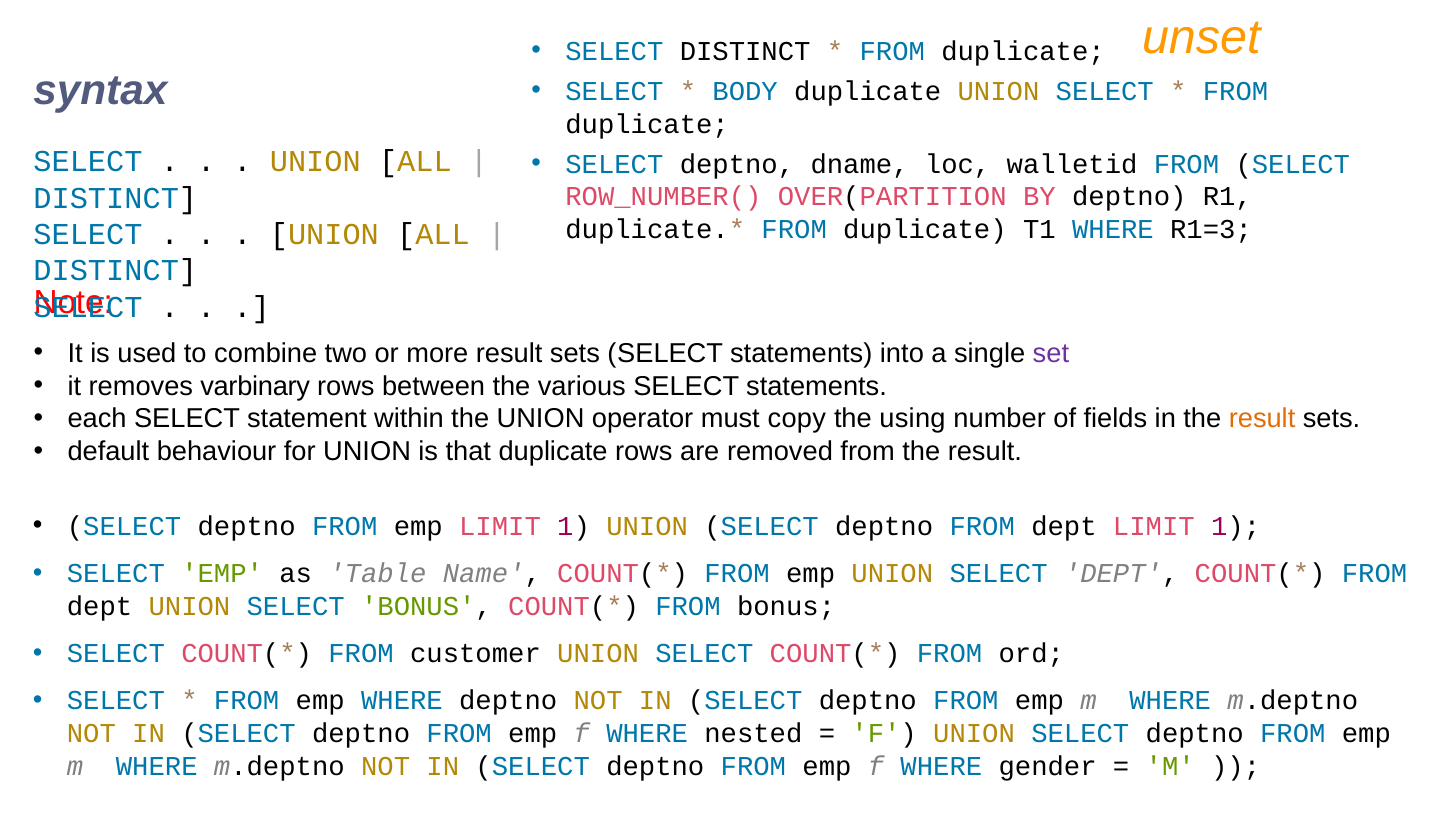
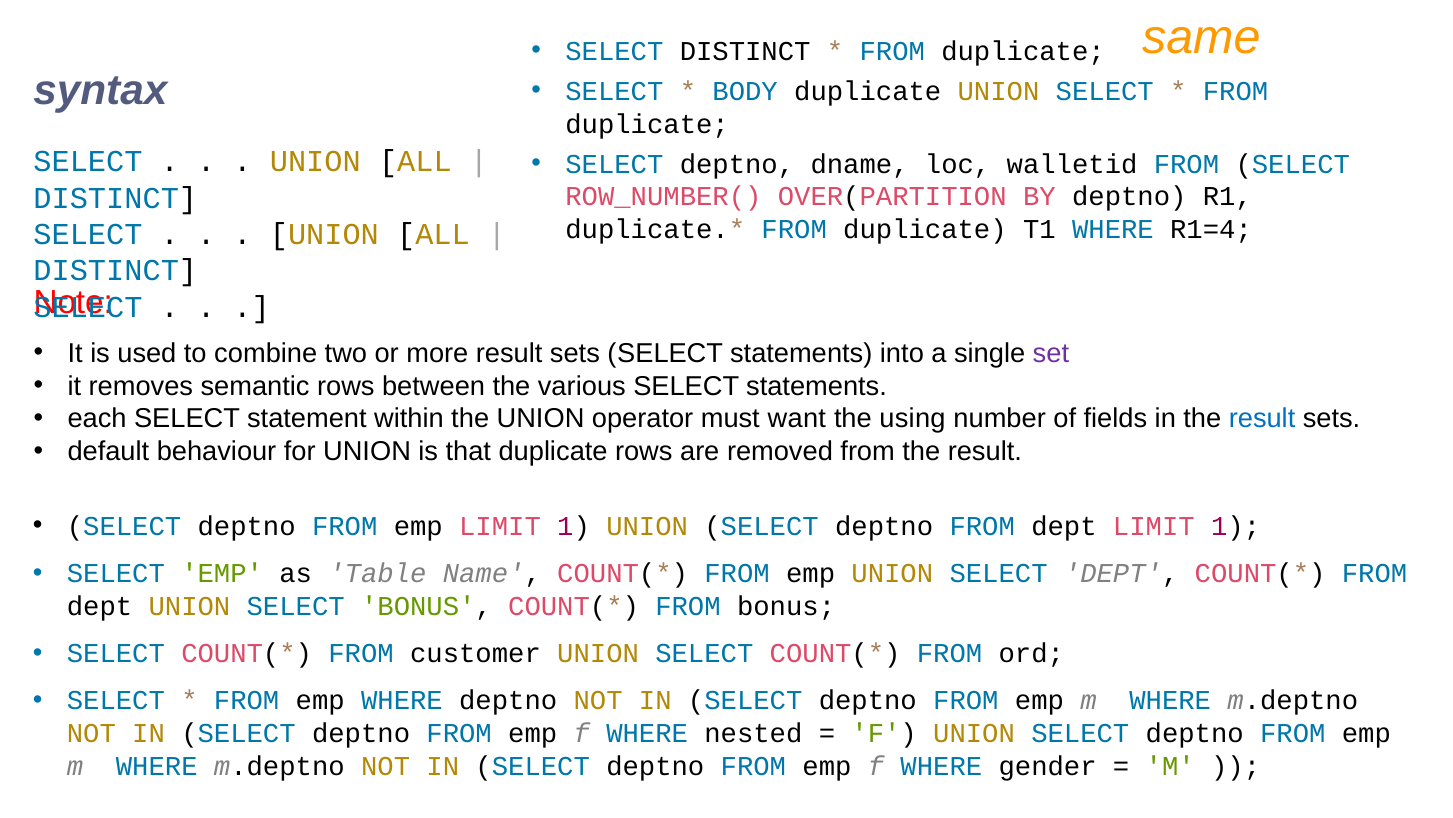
unset: unset -> same (1201, 38)
R1=3: R1=3 -> R1=4 (1211, 229)
varbinary: varbinary -> semantic (255, 386)
copy: copy -> want (797, 418)
result colour: orange -> blue (1262, 418)
